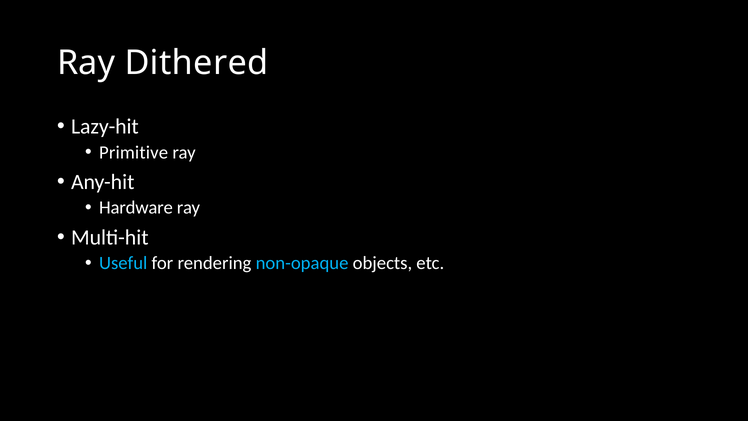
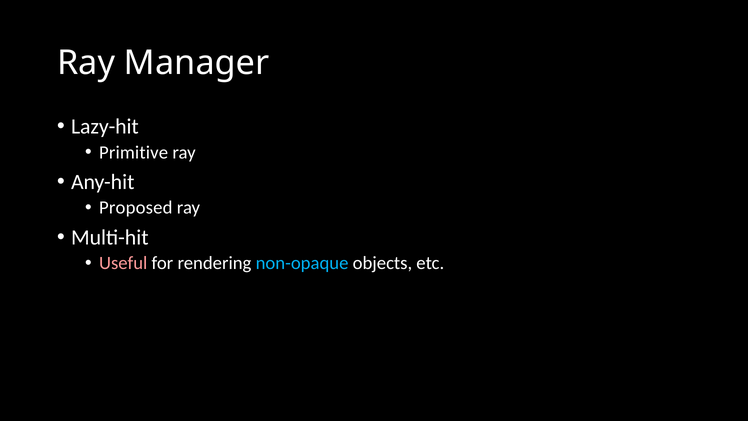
Dithered: Dithered -> Manager (197, 63)
Hardware: Hardware -> Proposed (136, 208)
Useful colour: light blue -> pink (123, 263)
